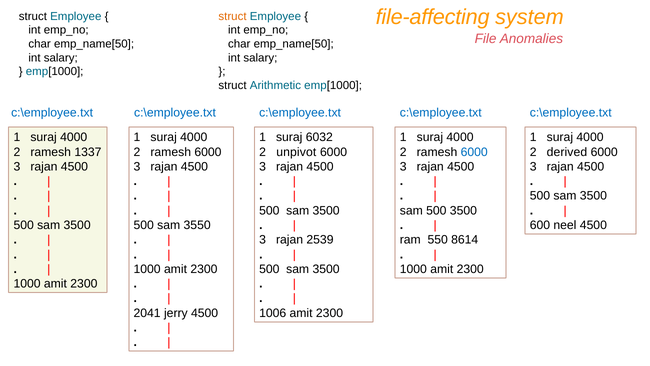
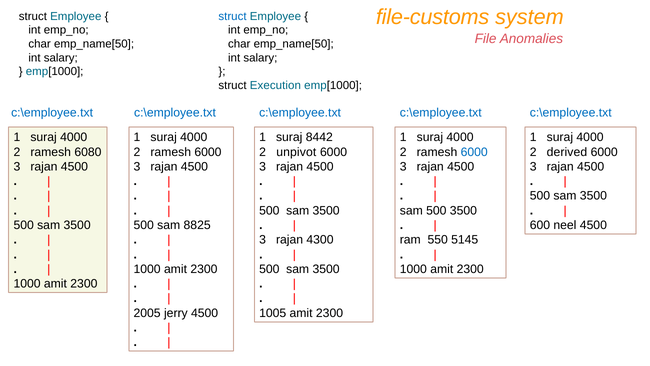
file-affecting: file-affecting -> file-customs (433, 17)
struct colour: orange -> blue (233, 16)
Arithmetic: Arithmetic -> Execution (275, 85)
6032: 6032 -> 8442 (319, 137)
1337: 1337 -> 6080 (88, 152)
3550: 3550 -> 8825 (197, 225)
2539: 2539 -> 4300 (320, 240)
8614: 8614 -> 5145 (465, 240)
2041: 2041 -> 2005 (147, 313)
1006: 1006 -> 1005 (273, 313)
